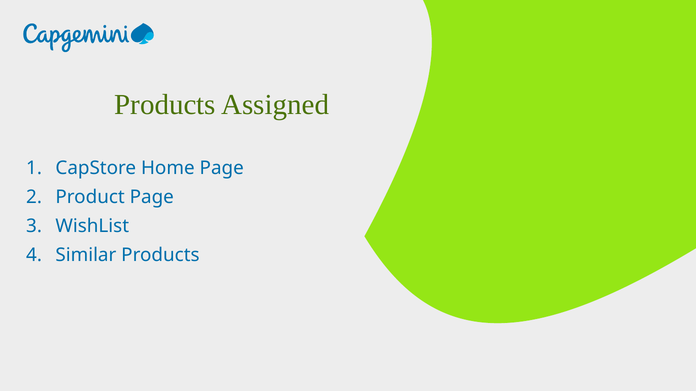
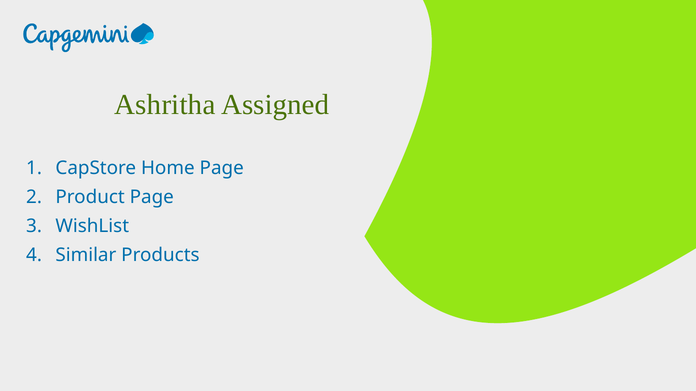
Products: Products -> Ashritha (165, 105)
